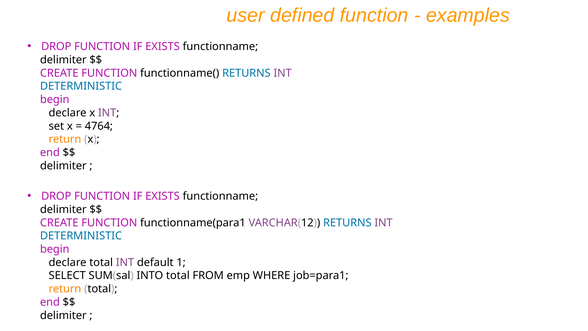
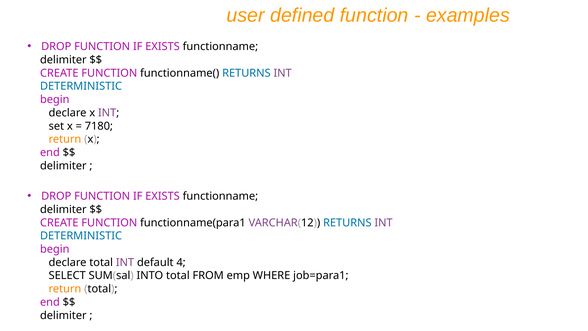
4764: 4764 -> 7180 (99, 126)
1: 1 -> 4 (181, 262)
